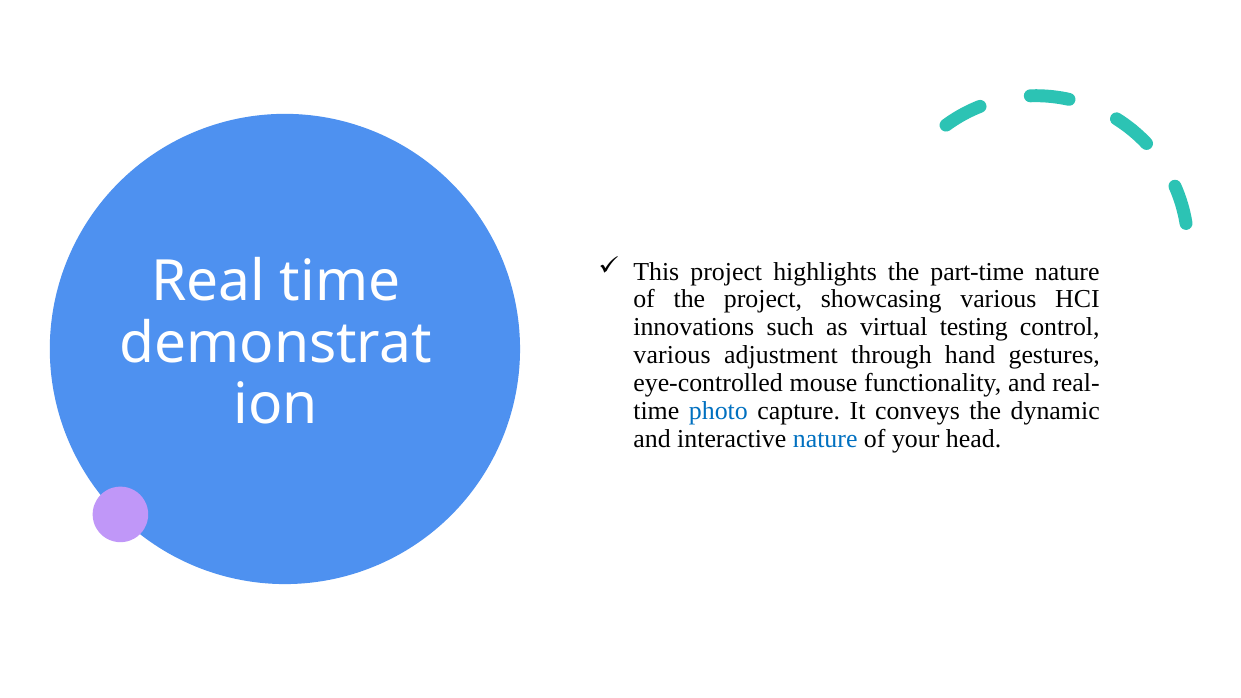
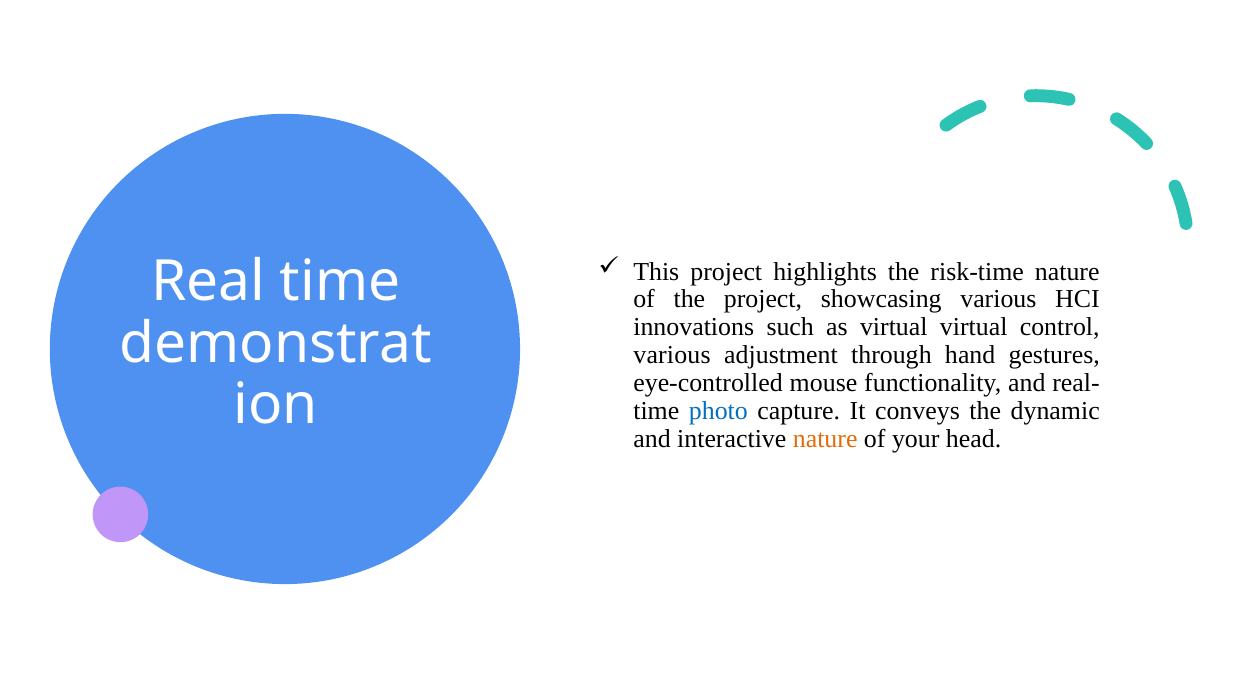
part-time: part-time -> risk-time (977, 272)
virtual testing: testing -> virtual (974, 327)
nature colour: blue -> orange (825, 439)
